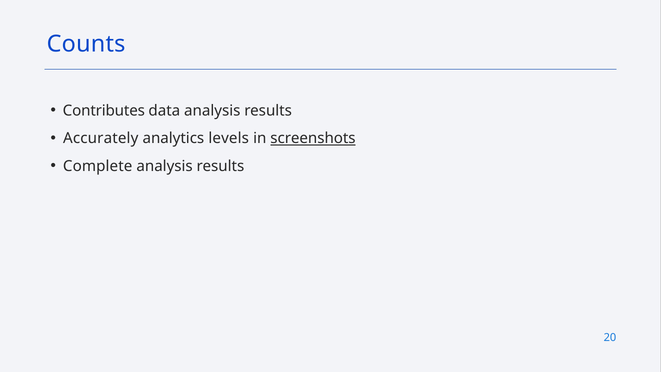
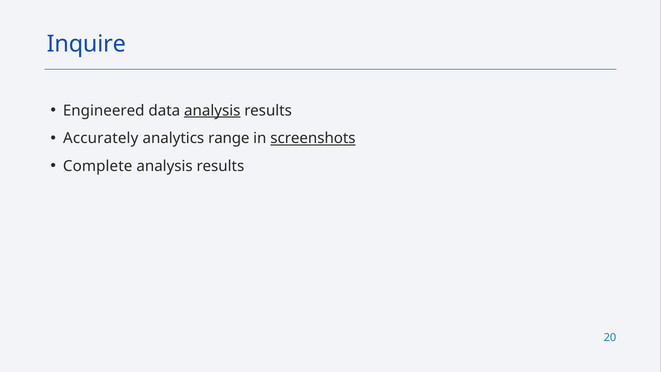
Counts: Counts -> Inquire (86, 44)
Contributes: Contributes -> Engineered (104, 111)
analysis underline: none -> present (212, 111)
levels: levels -> range (229, 138)
